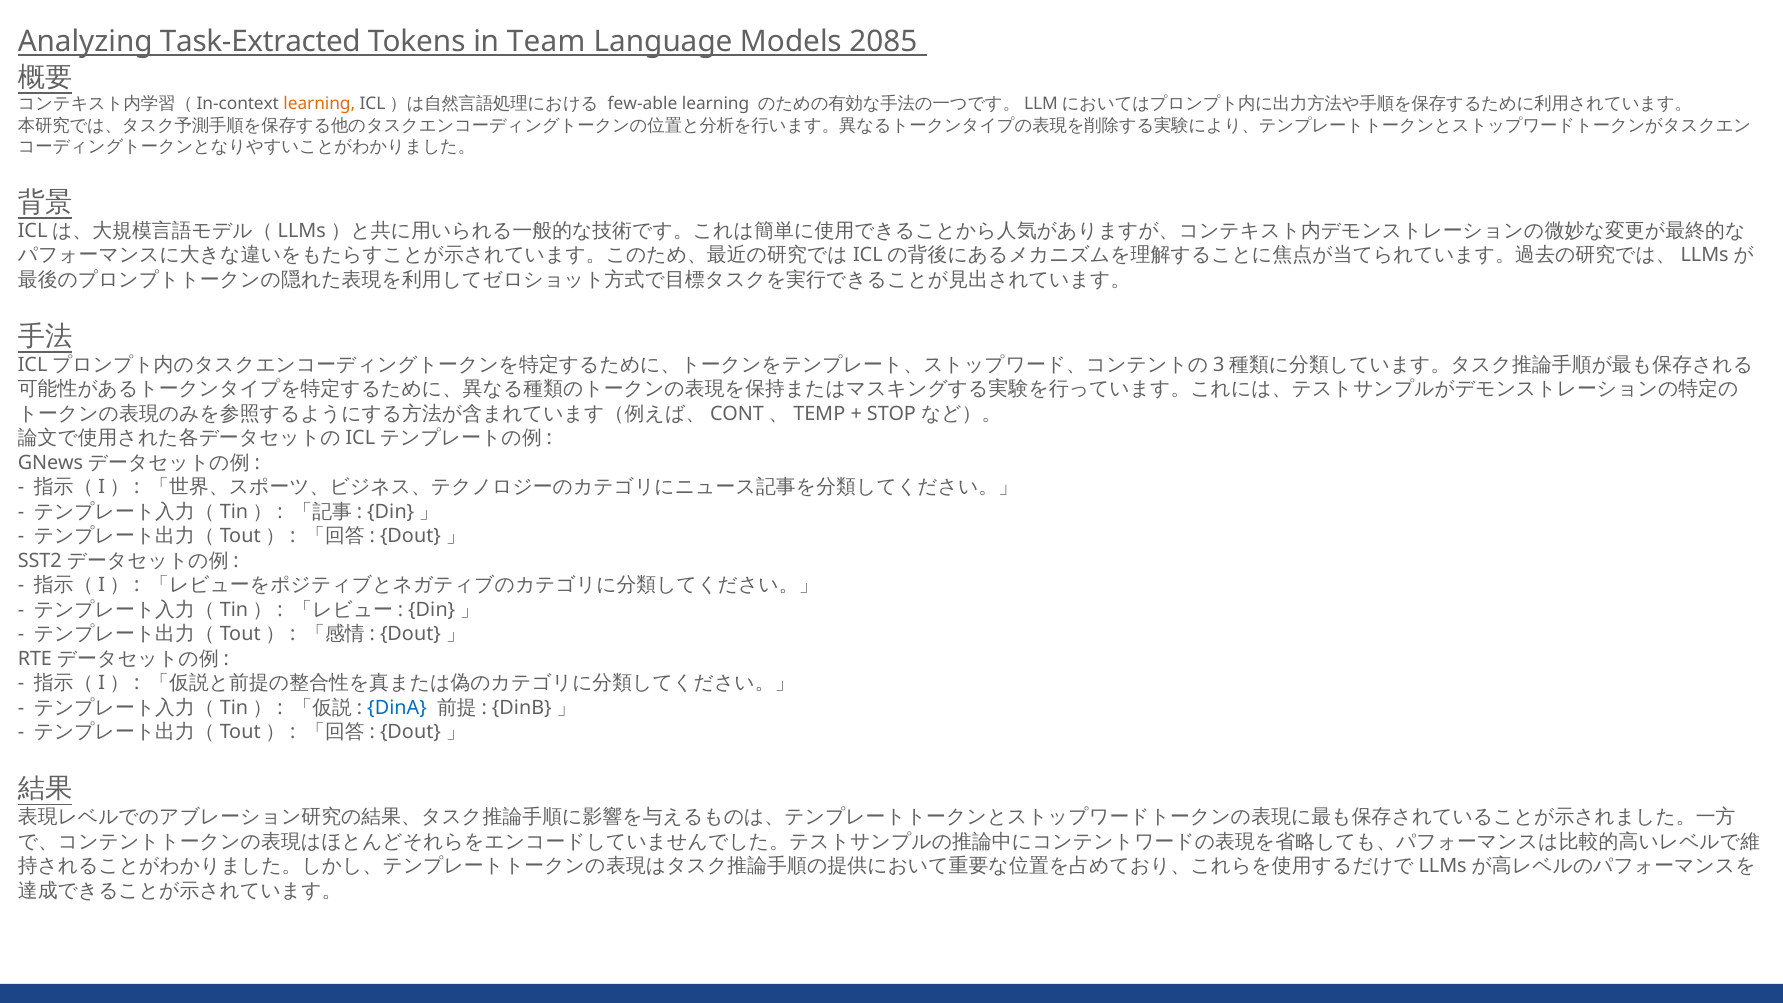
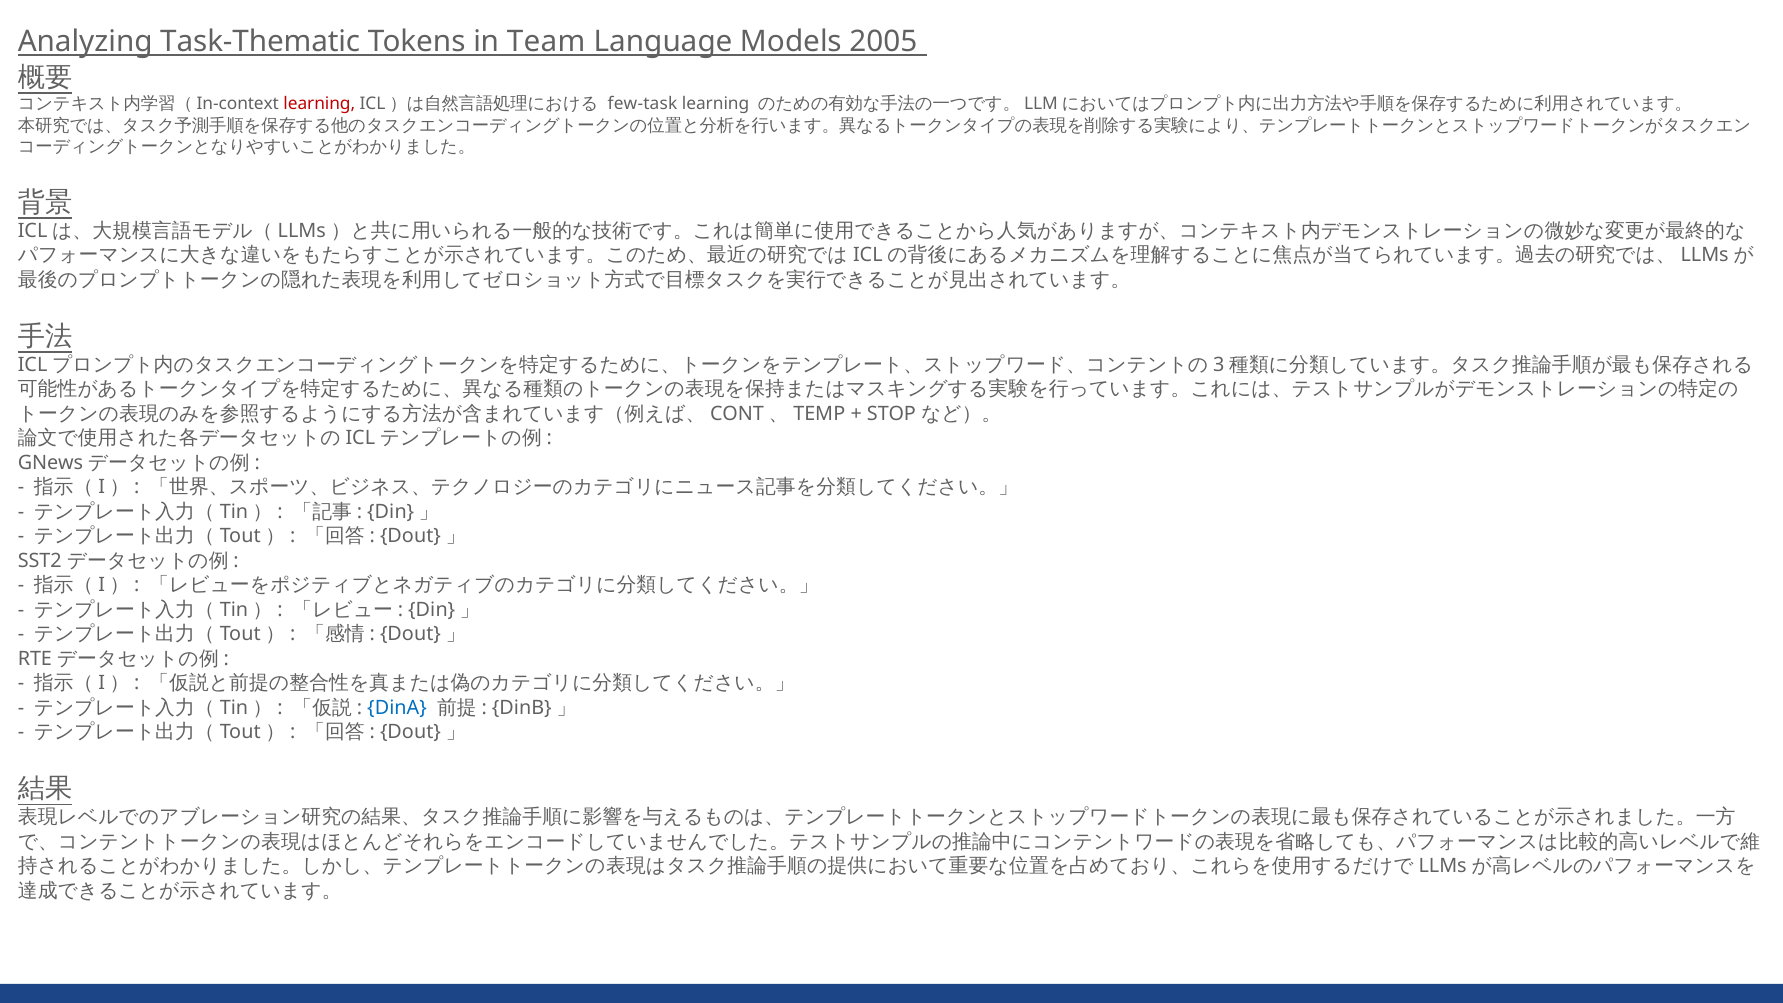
Task-Extracted: Task-Extracted -> Task-Thematic (260, 42)
2085: 2085 -> 2005 (883, 42)
learning colour: orange -> red (319, 104)
few-able: few-able -> few-task (642, 104)
